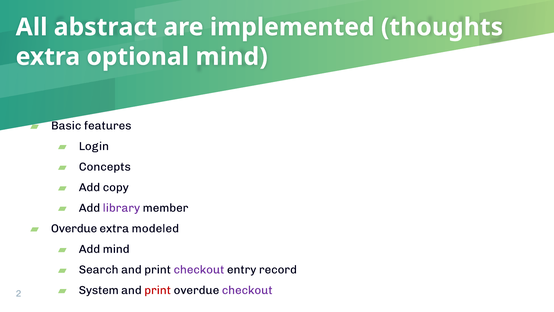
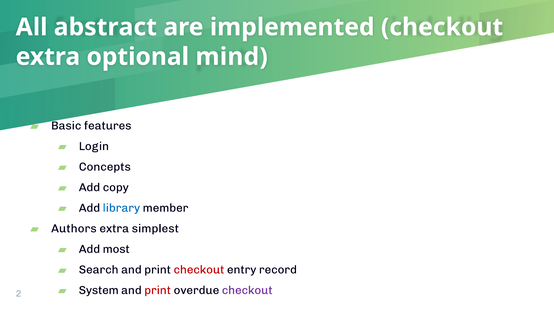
implemented thoughts: thoughts -> checkout (442, 27)
library colour: purple -> blue (121, 208)
Overdue: Overdue -> Authors (74, 228)
modeled: modeled -> simplest (155, 228)
Add mind: mind -> most (116, 249)
checkout colour: purple -> red (199, 269)
